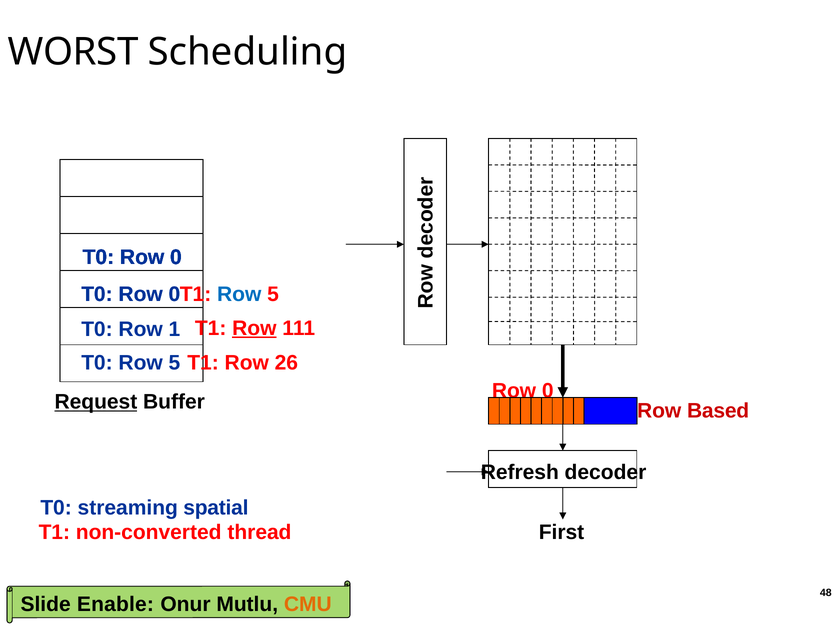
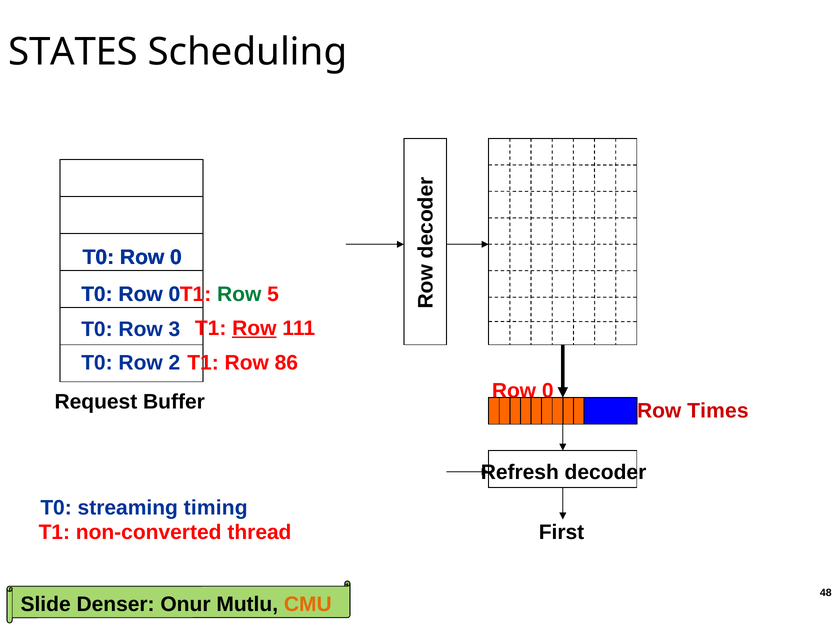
WORST: WORST -> STATES (73, 52)
Row colour: blue -> green (239, 294)
1: 1 -> 3 (174, 329)
T0 Row 5: 5 -> 2 (174, 363)
26: 26 -> 86 (286, 363)
Request underline: present -> none (96, 402)
Based: Based -> Times (718, 411)
spatial: spatial -> timing (216, 508)
Enable: Enable -> Denser (116, 604)
